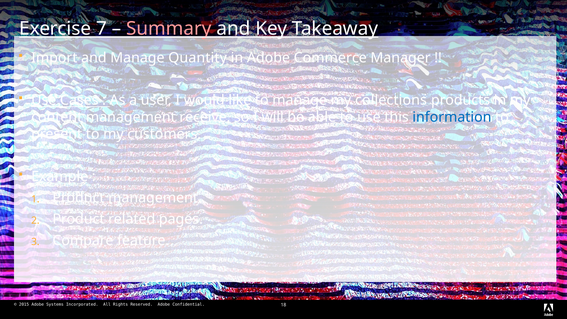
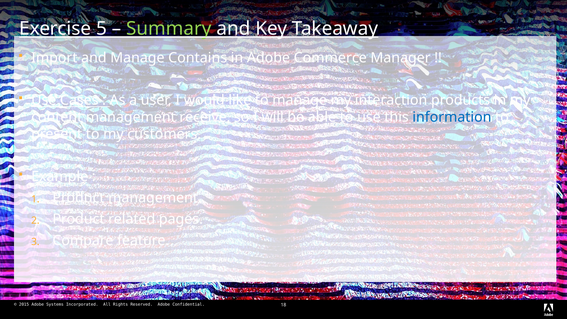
7: 7 -> 5 (101, 28)
Summary colour: pink -> light green (169, 28)
Quantity: Quantity -> Contains (198, 58)
collections: collections -> interaction (391, 100)
